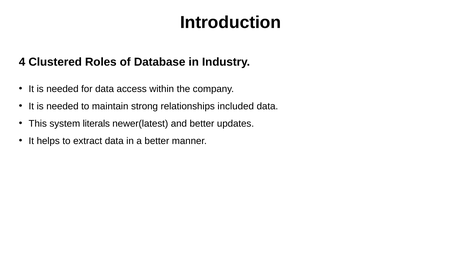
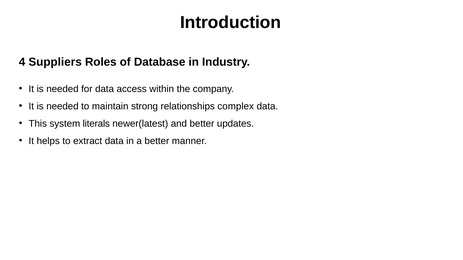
Clustered: Clustered -> Suppliers (55, 62)
included: included -> complex (236, 106)
